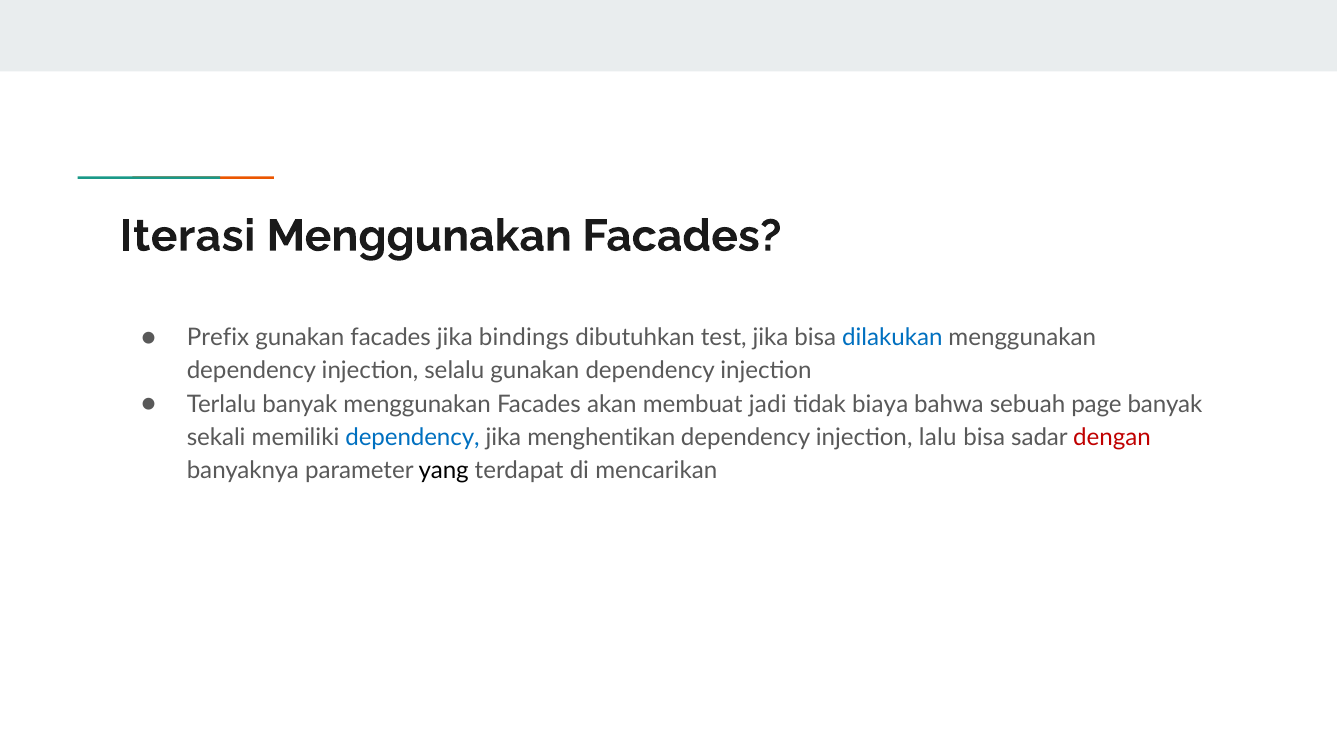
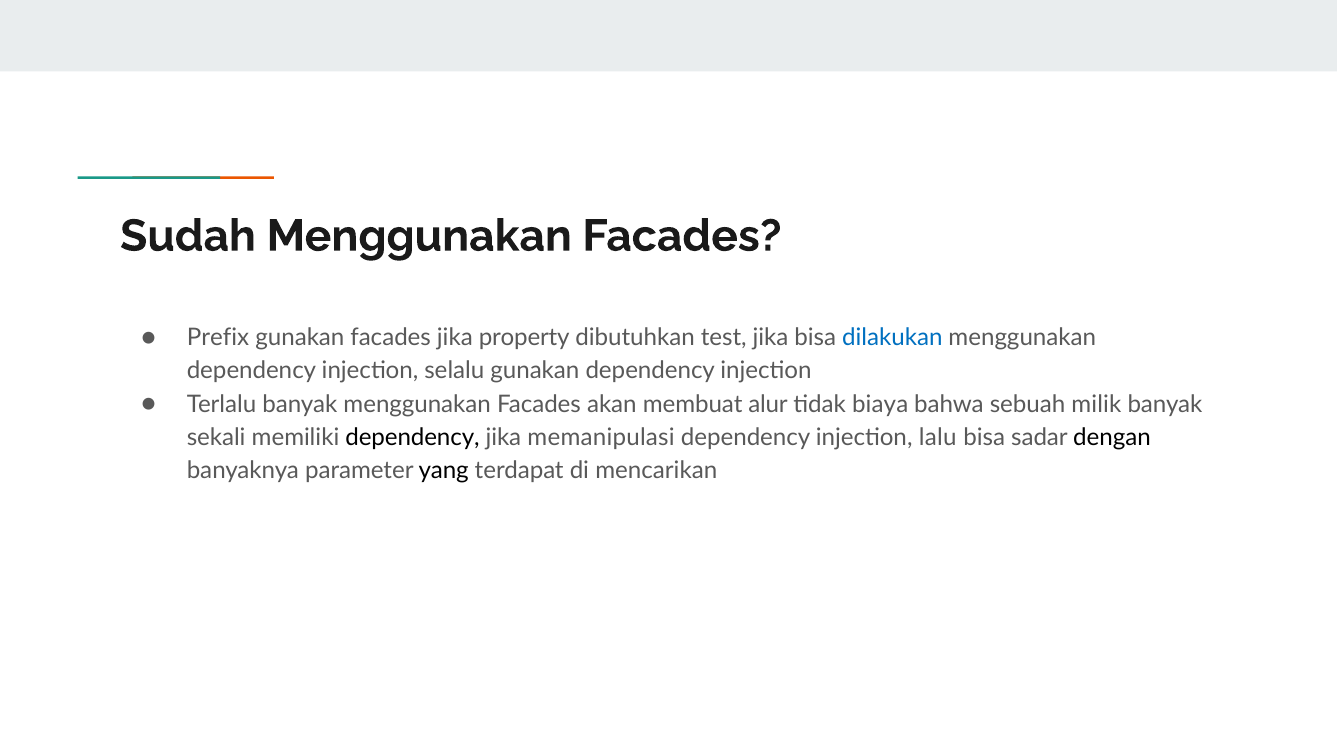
Iterasi: Iterasi -> Sudah (188, 236)
bindings: bindings -> property (524, 338)
jadi: jadi -> alur (768, 404)
page: page -> milik (1096, 404)
dependency colour: blue -> black (412, 437)
menghentikan: menghentikan -> memanipulasi (601, 437)
dengan colour: red -> black (1112, 437)
